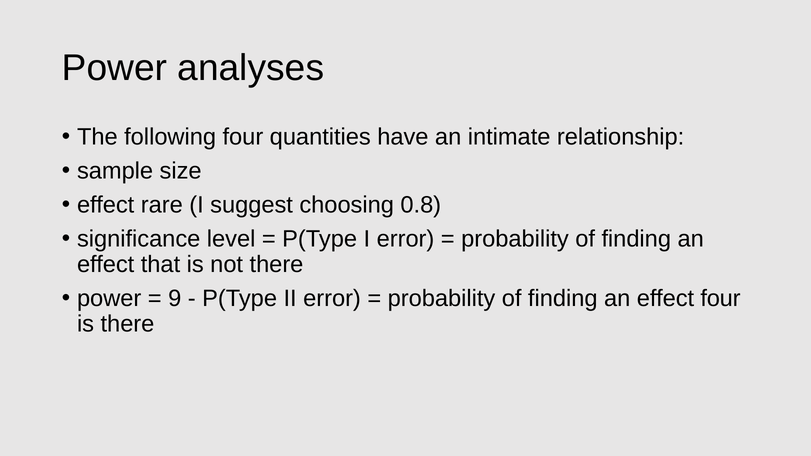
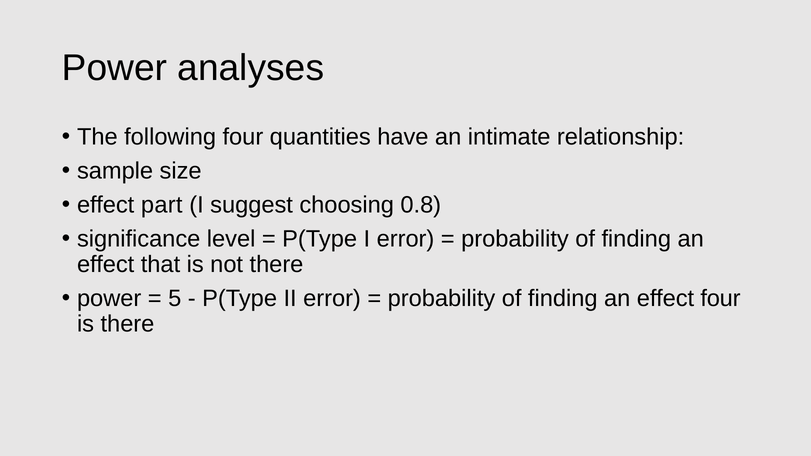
rare: rare -> part (162, 205)
9: 9 -> 5 (175, 299)
